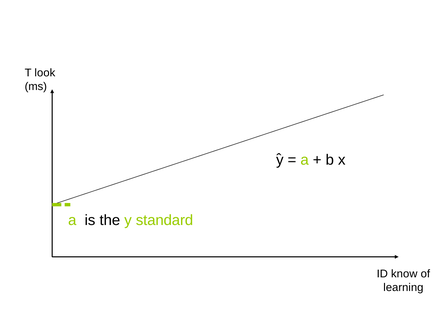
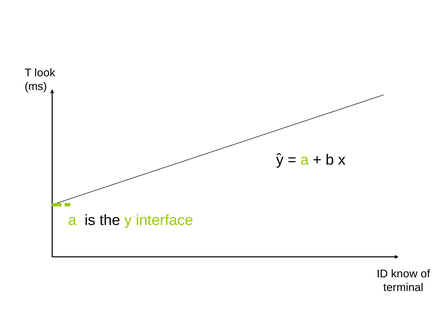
standard: standard -> interface (164, 221)
learning: learning -> terminal (403, 288)
